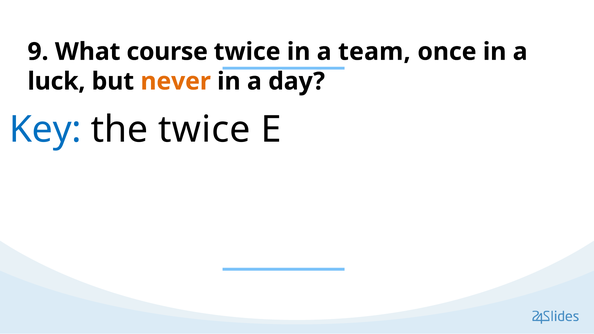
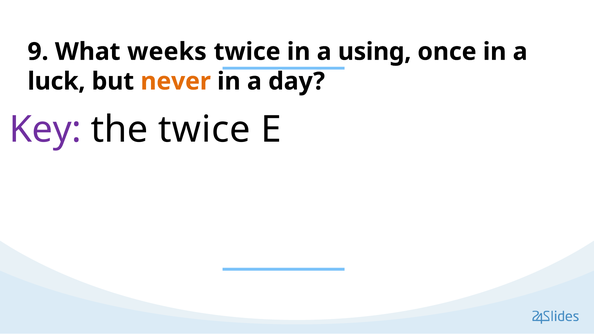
course: course -> weeks (167, 52)
team: team -> using (375, 52)
Key colour: blue -> purple (45, 130)
